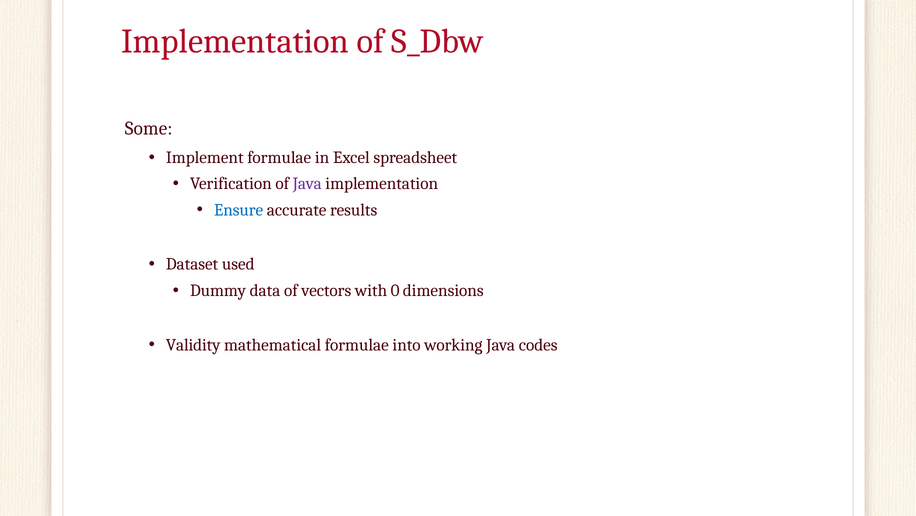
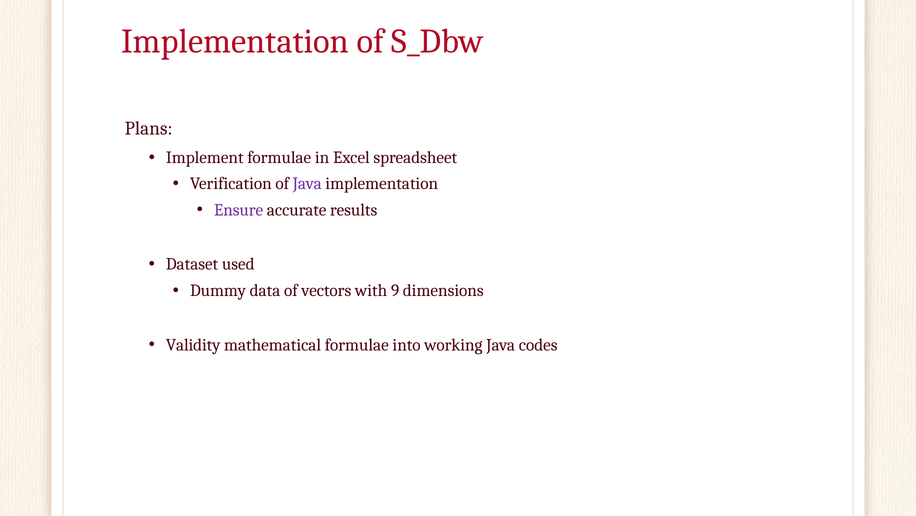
Some: Some -> Plans (149, 128)
Ensure colour: blue -> purple (239, 210)
0: 0 -> 9 (395, 290)
